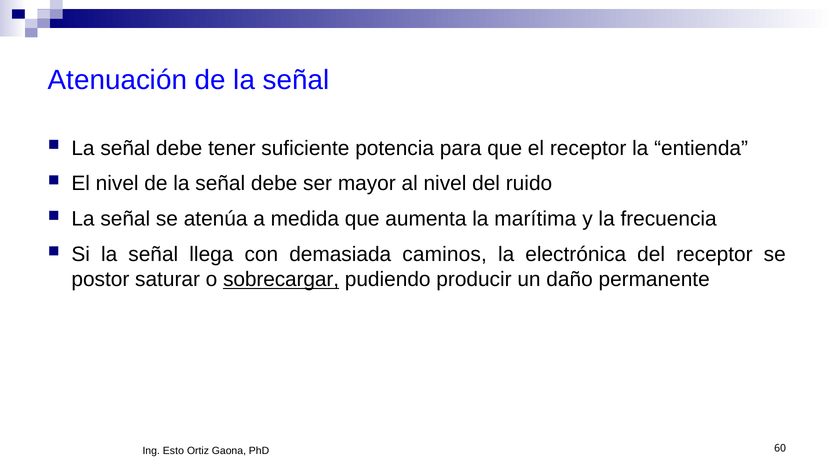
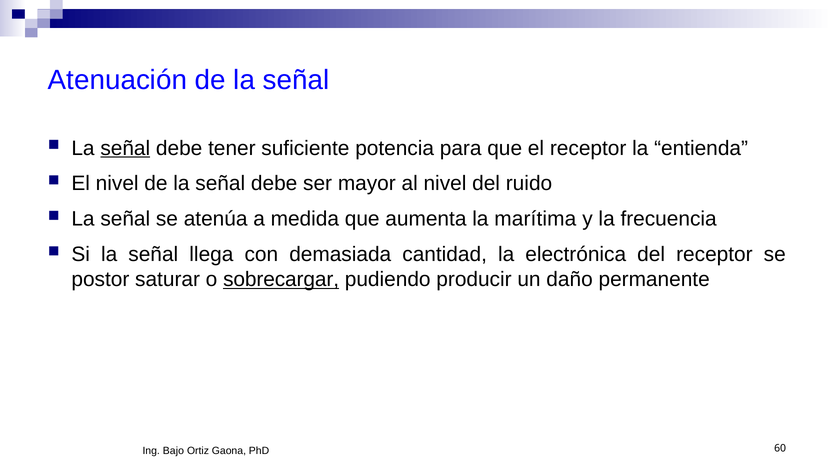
señal underline: none -> present (125, 148)
caminos: caminos -> cantidad (445, 254)
Esto: Esto -> Bajo (173, 451)
